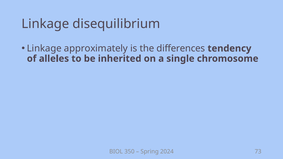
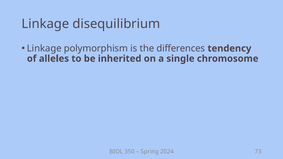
approximately: approximately -> polymorphism (96, 48)
